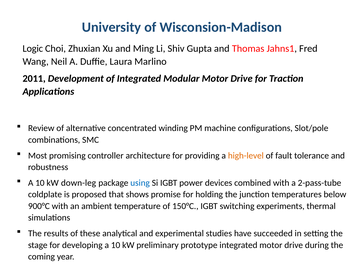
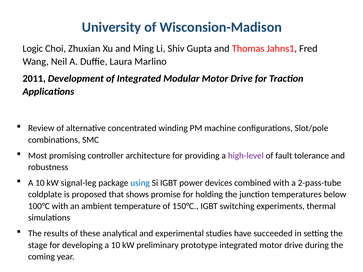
high-level colour: orange -> purple (246, 156)
down-leg: down-leg -> signal-leg (79, 183)
900°C: 900°C -> 100°C (39, 206)
